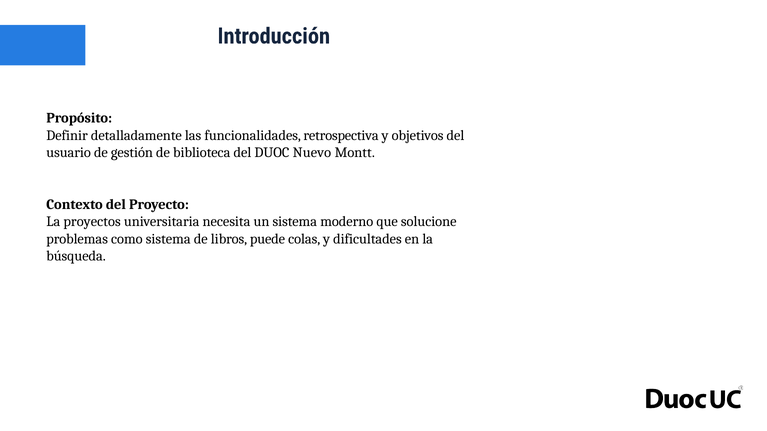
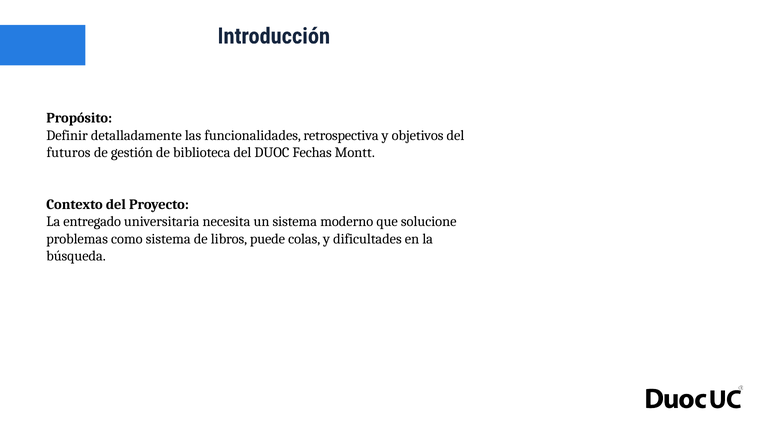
usuario: usuario -> futuros (69, 153)
Nuevo: Nuevo -> Fechas (312, 153)
proyectos: proyectos -> entregado (92, 222)
